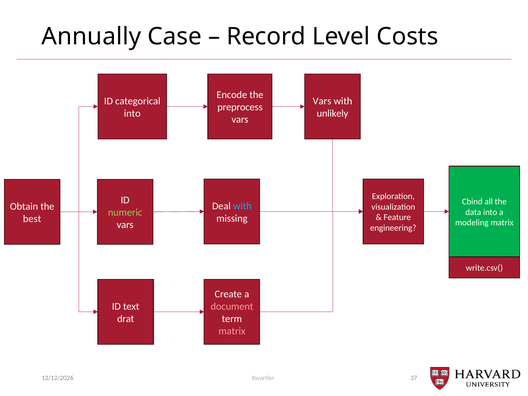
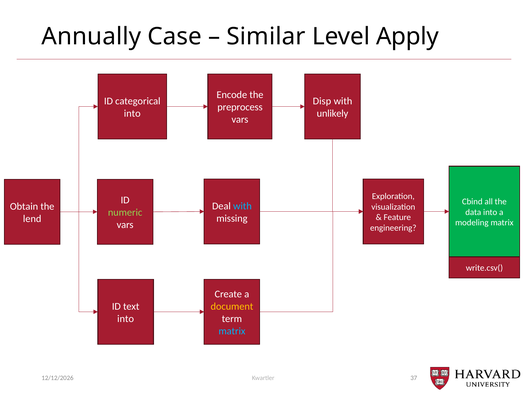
Record: Record -> Similar (266, 37)
Costs: Costs -> Apply (407, 37)
Vars: Vars -> Disp (322, 101)
best: best -> lend (32, 219)
document colour: pink -> yellow (232, 306)
drat: drat -> into (126, 319)
matrix colour: pink -> light blue (232, 331)
